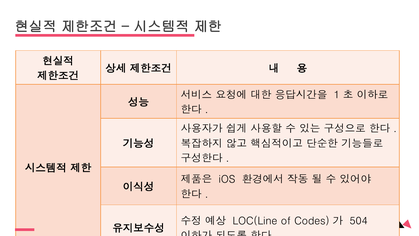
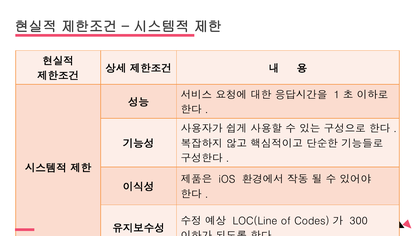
504: 504 -> 300 (359, 221)
